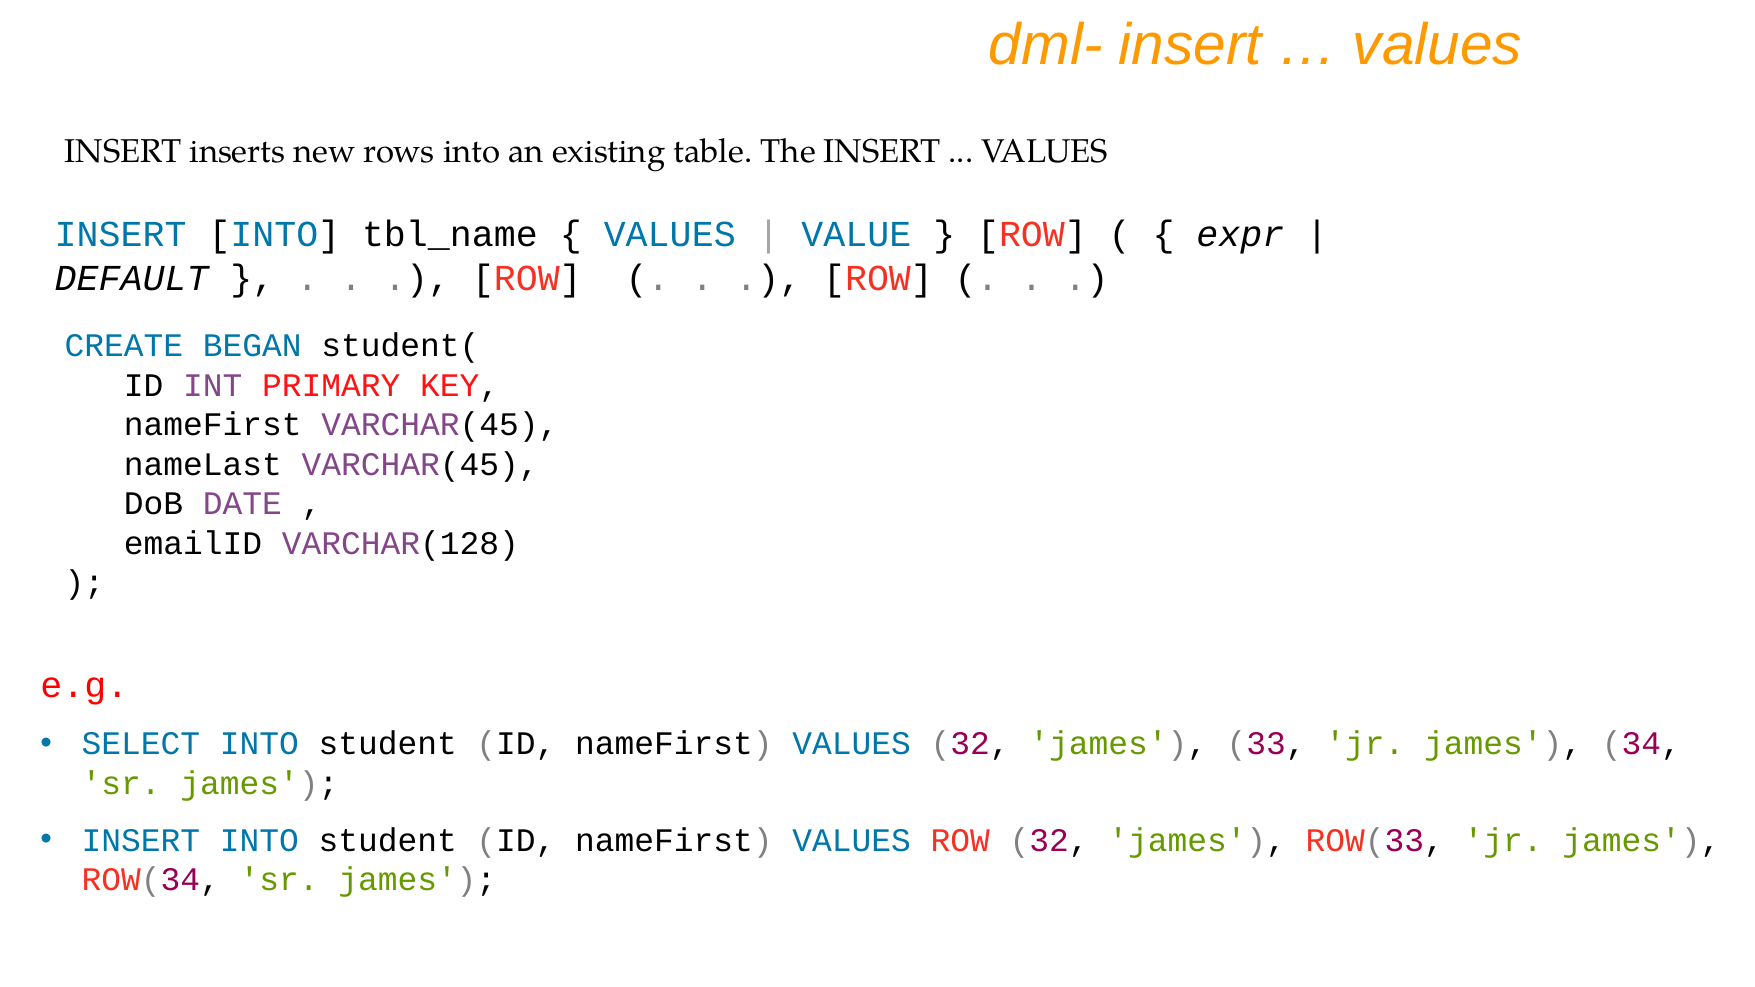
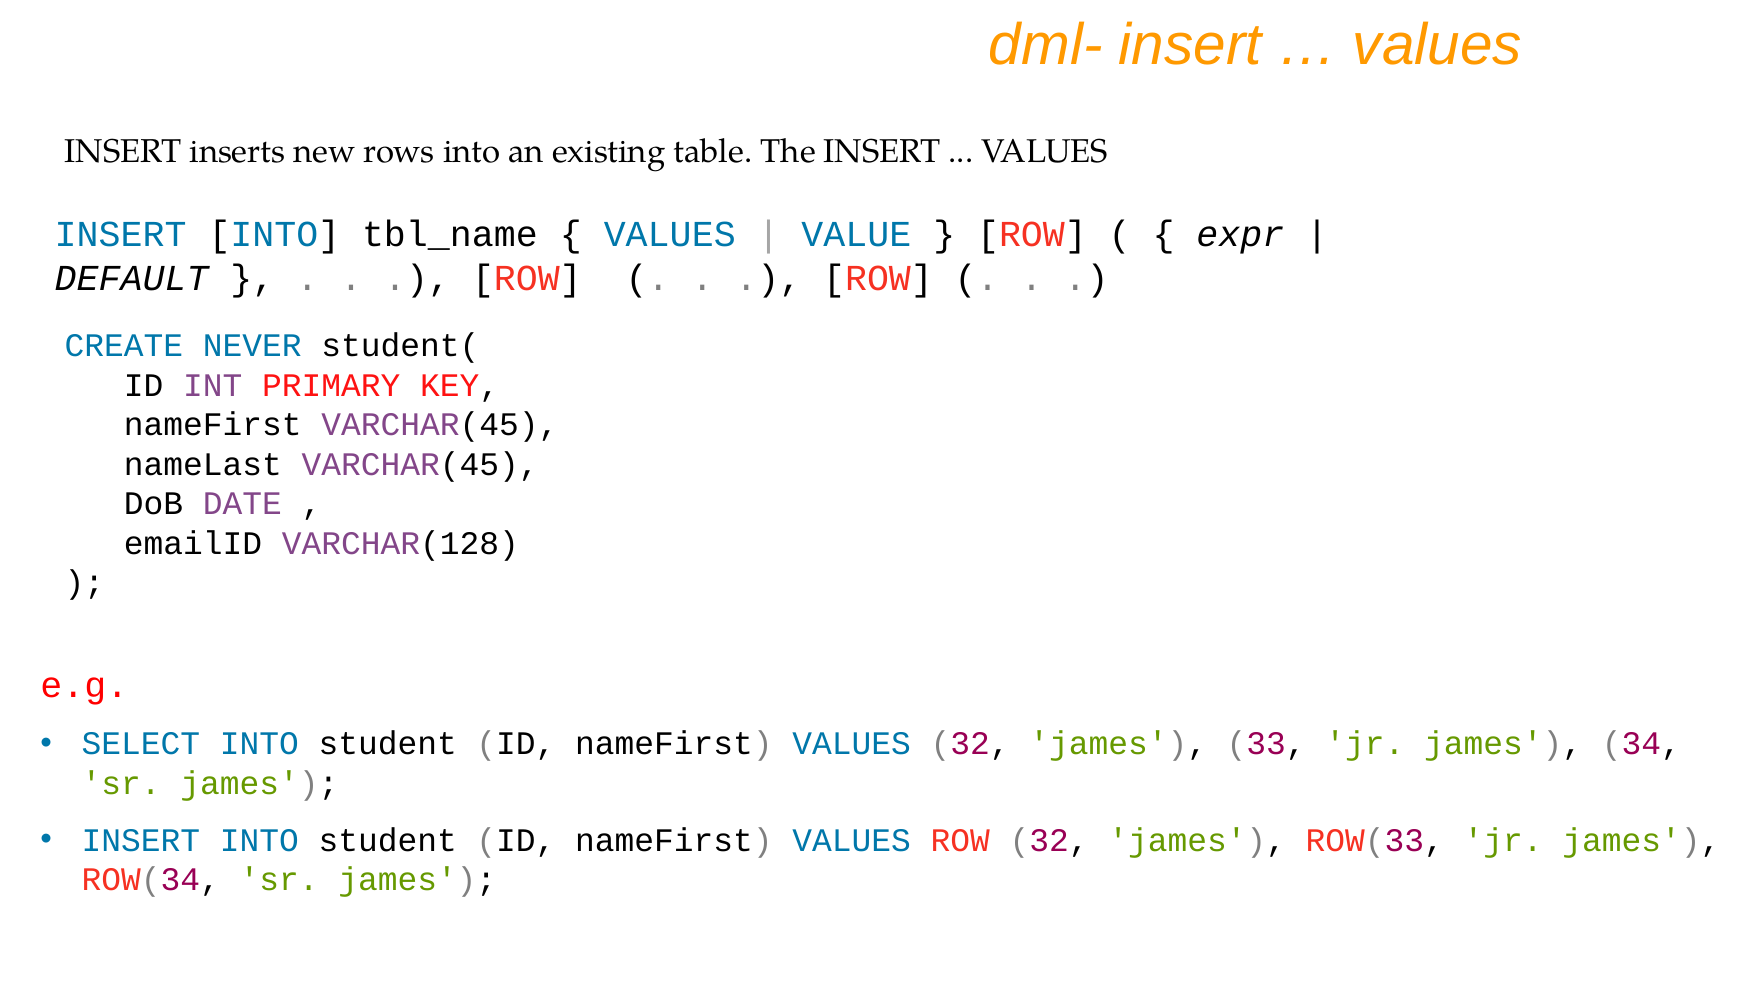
BEGAN: BEGAN -> NEVER (252, 346)
